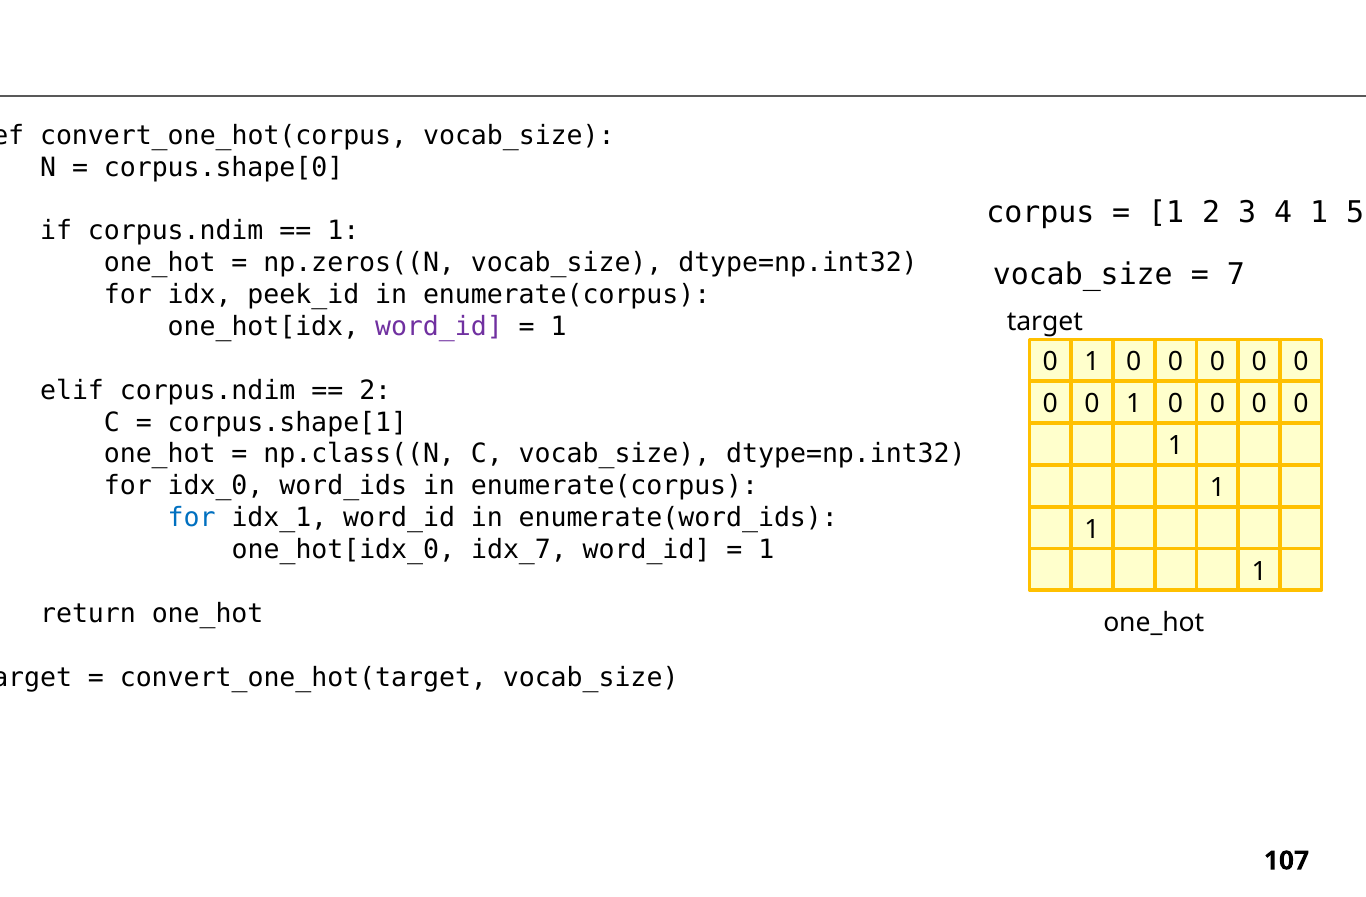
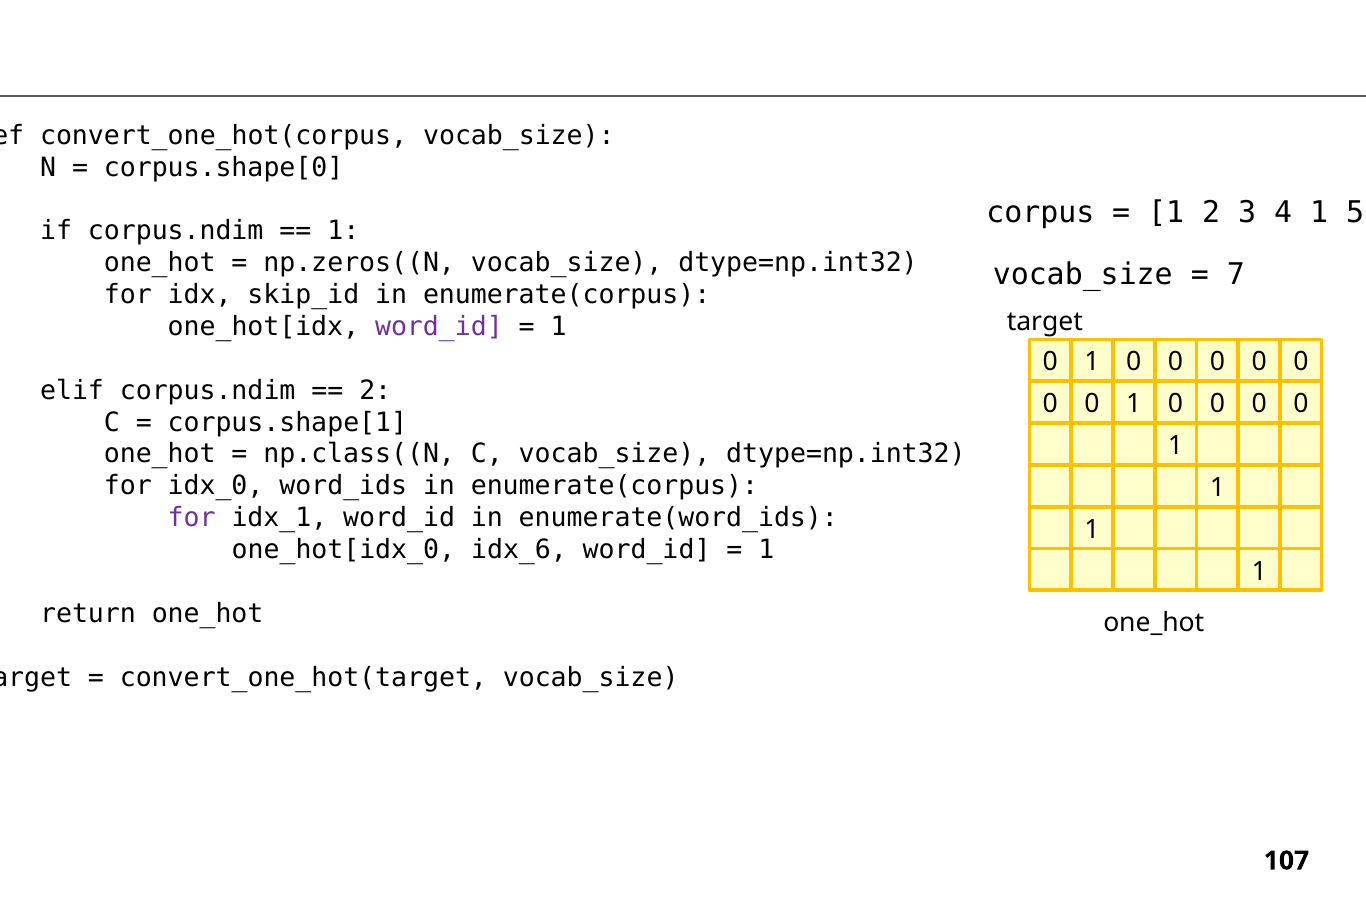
peek_id: peek_id -> skip_id (303, 295)
for colour: blue -> purple (192, 518)
idx_7: idx_7 -> idx_6 (519, 550)
